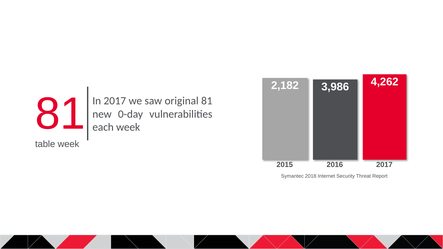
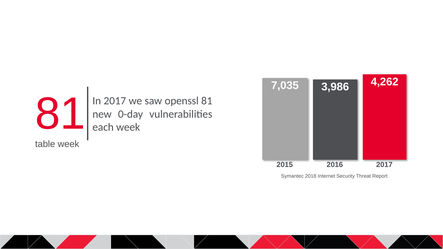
2,182: 2,182 -> 7,035 (285, 86)
original: original -> openssl (182, 101)
